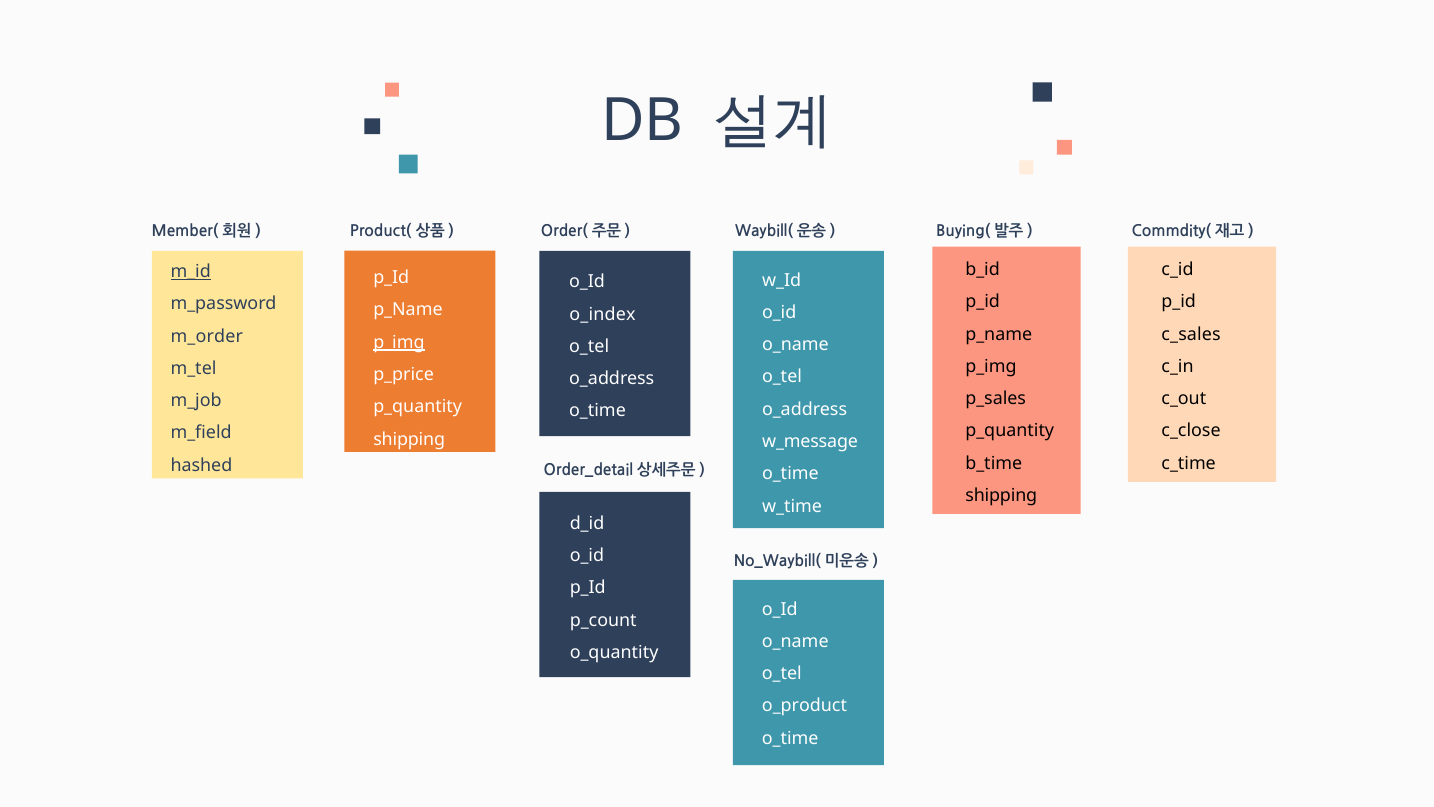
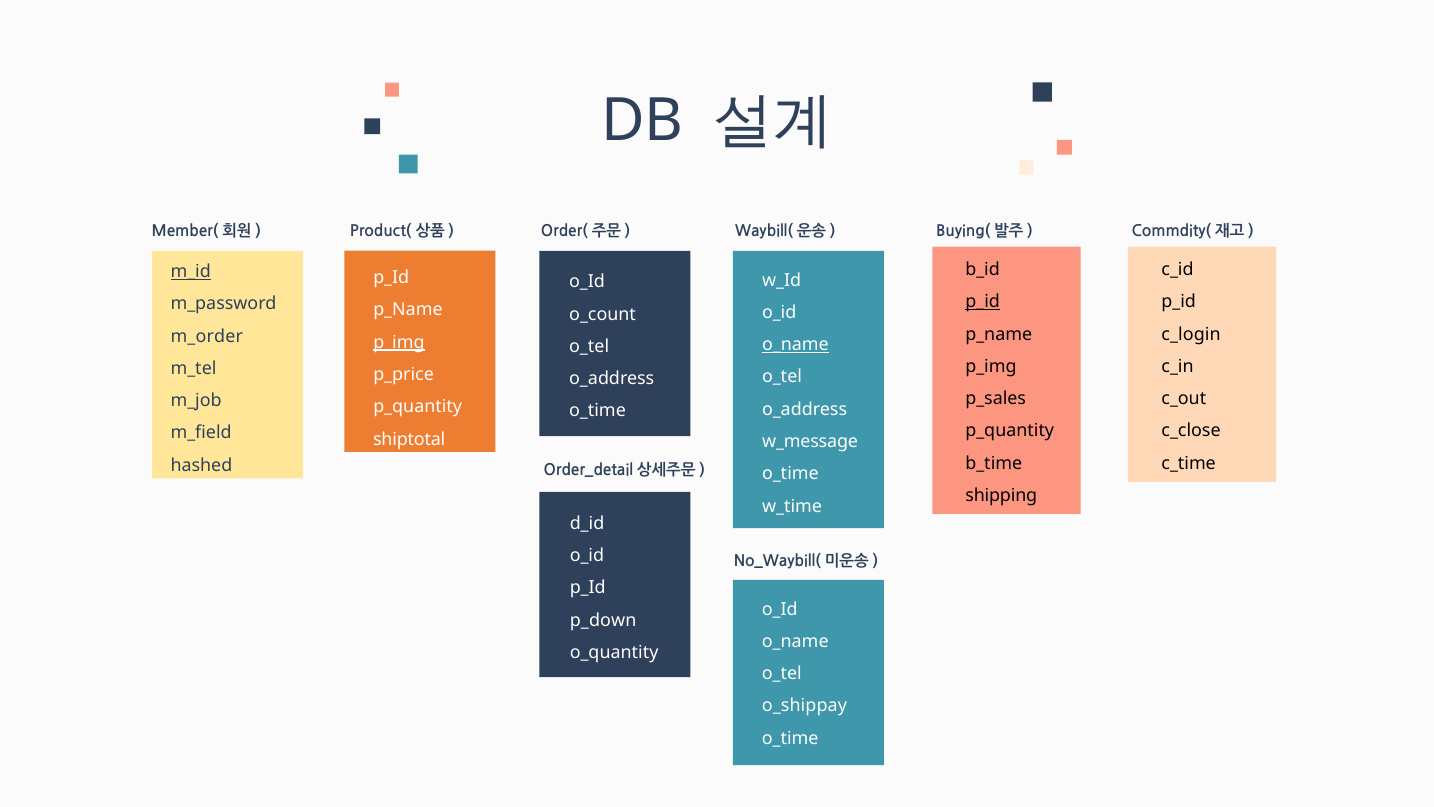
p_id underline: none -> present (983, 302)
o_index: o_index -> o_count (603, 314)
c_sales: c_sales -> c_login (1191, 334)
o_name underline: none -> present (795, 345)
shipping: shipping -> shiptotal (409, 439)
p_count: p_count -> p_down (603, 620)
o_product: o_product -> o_shippay (804, 706)
